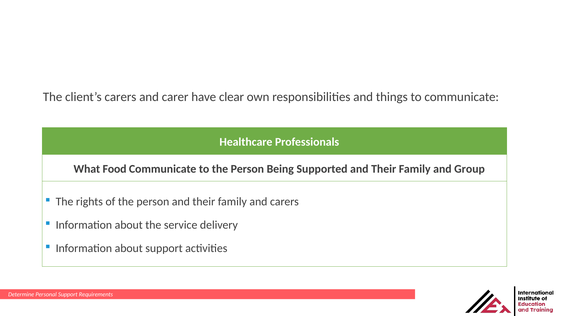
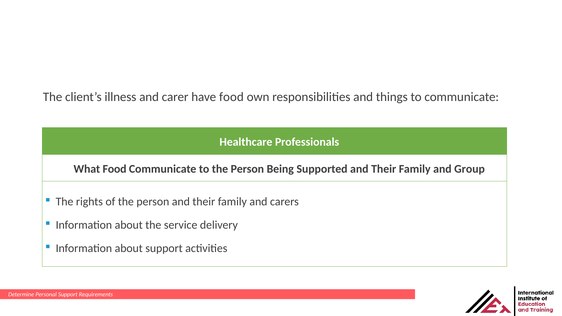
client’s carers: carers -> illness (120, 97)
have clear: clear -> food (231, 97)
